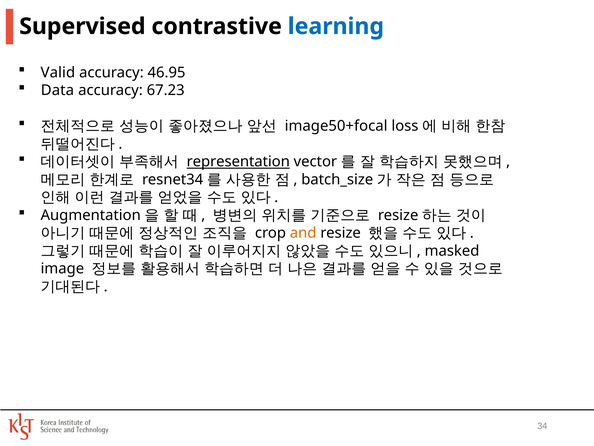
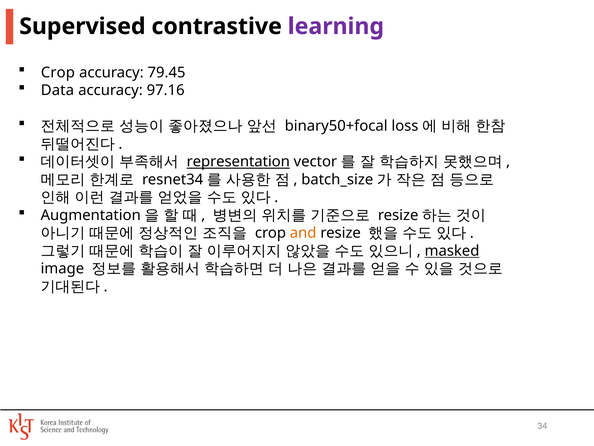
learning colour: blue -> purple (336, 26)
Valid: Valid -> Crop (58, 72)
46.95: 46.95 -> 79.45 (167, 72)
67.23: 67.23 -> 97.16 (166, 90)
image50+focal: image50+focal -> binary50+focal (336, 126)
masked underline: none -> present (452, 251)
